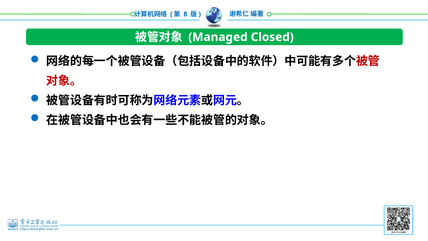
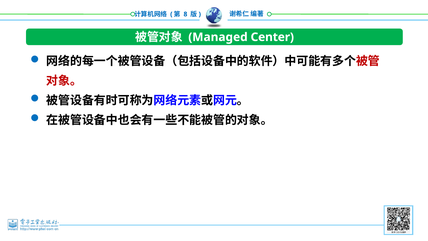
Closed: Closed -> Center (272, 37)
